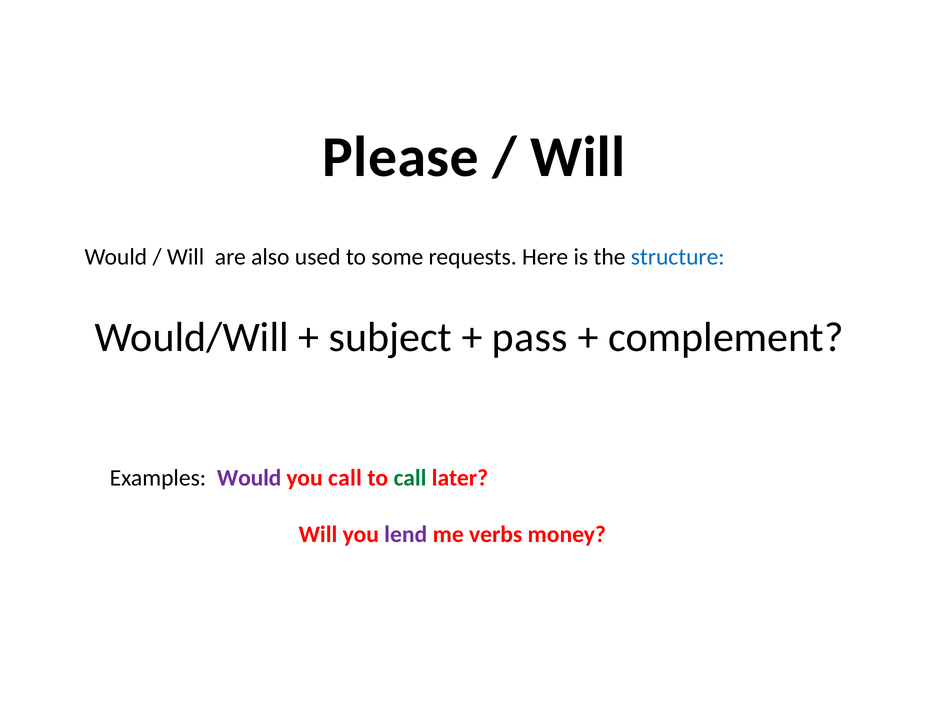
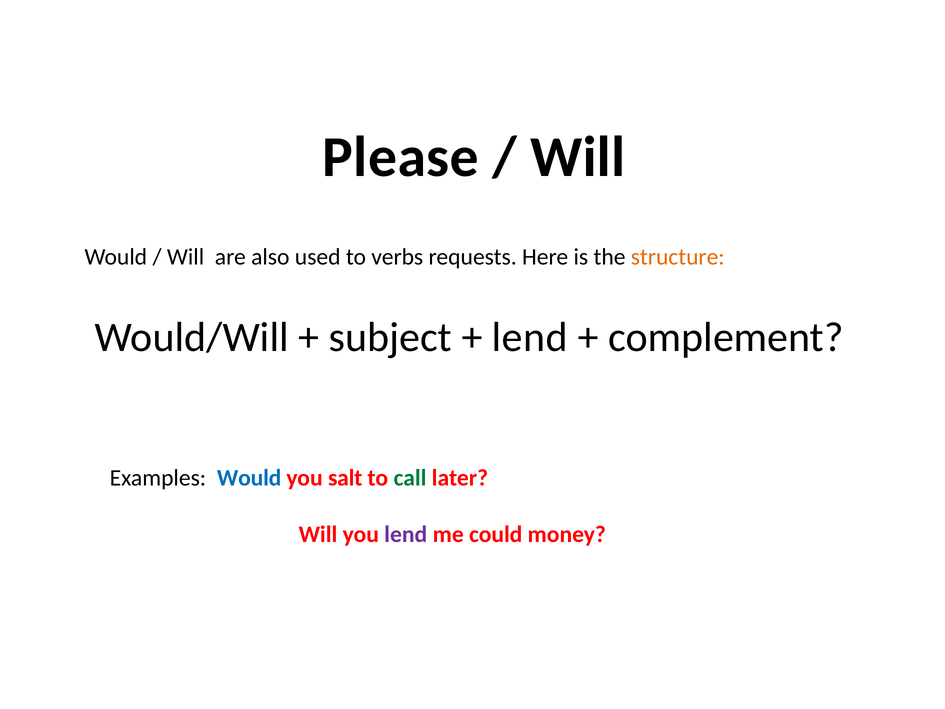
some: some -> verbs (397, 257)
structure colour: blue -> orange (678, 257)
pass: pass -> lend (530, 337)
Would colour: purple -> blue (249, 478)
you call: call -> salt (345, 478)
verbs: verbs -> could (496, 534)
